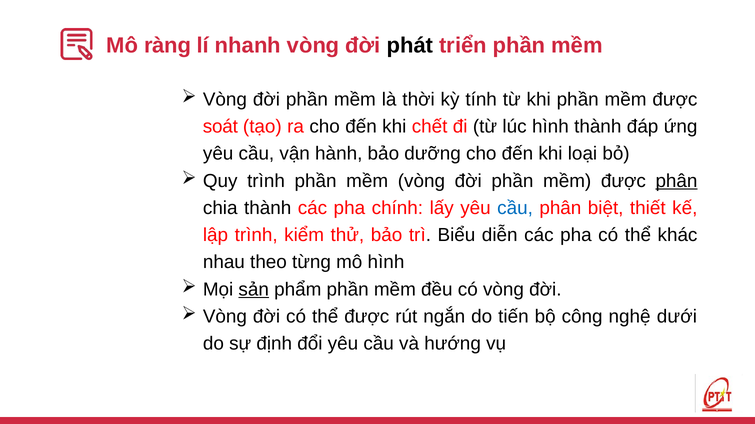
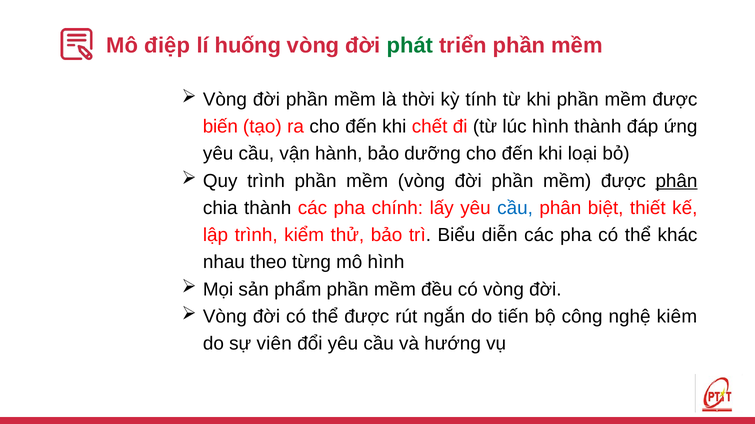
ràng: ràng -> điệp (167, 46)
nhanh: nhanh -> huống (248, 46)
phát colour: black -> green (410, 46)
soát: soát -> biến (220, 127)
sản underline: present -> none (254, 290)
dưới: dưới -> kiêm (677, 317)
định: định -> viên (274, 344)
